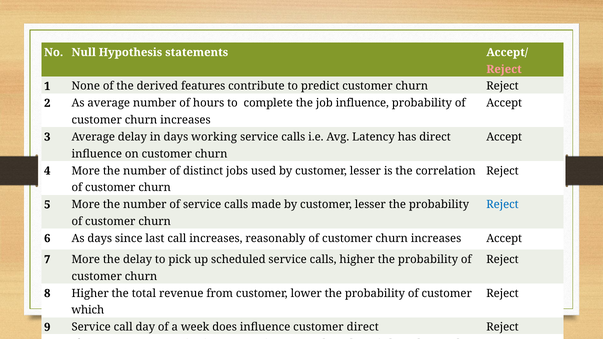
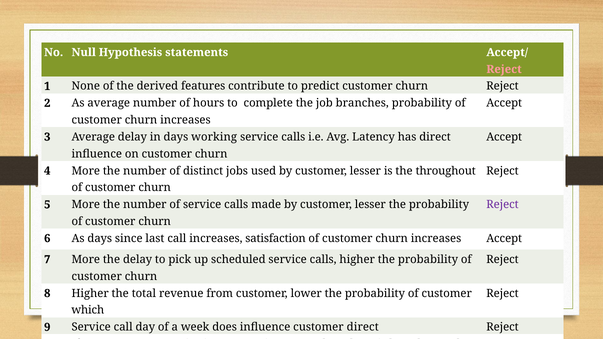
job influence: influence -> branches (362, 103)
correlation: correlation -> throughout (446, 171)
Reject colour: blue -> purple (503, 205)
reasonably: reasonably -> satisfaction (276, 239)
